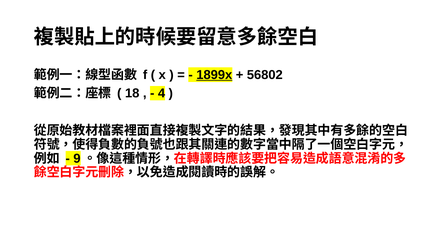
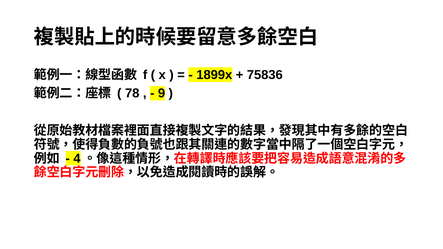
1899x underline: present -> none (214, 75)
56802: 56802 -> 75836 (265, 75)
18: 18 -> 78 (132, 93)
4: 4 -> 9 (162, 93)
9: 9 -> 4 (77, 159)
